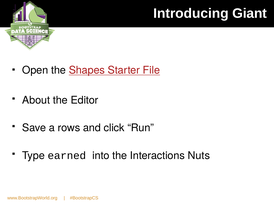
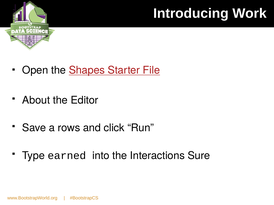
Giant: Giant -> Work (250, 14)
Nuts: Nuts -> Sure (199, 156)
